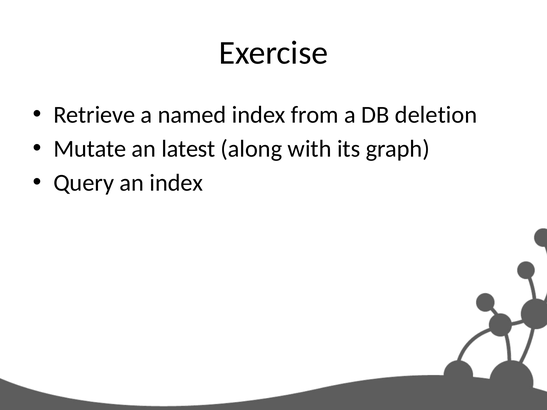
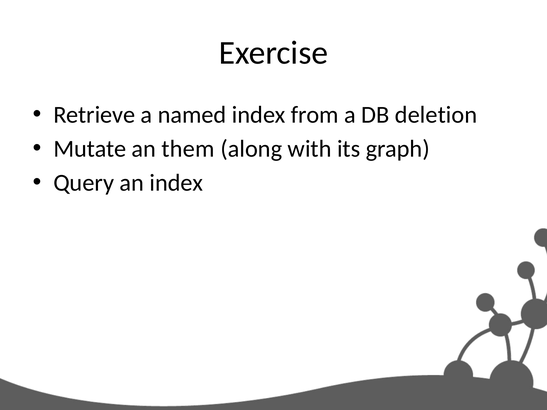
latest: latest -> them (188, 149)
